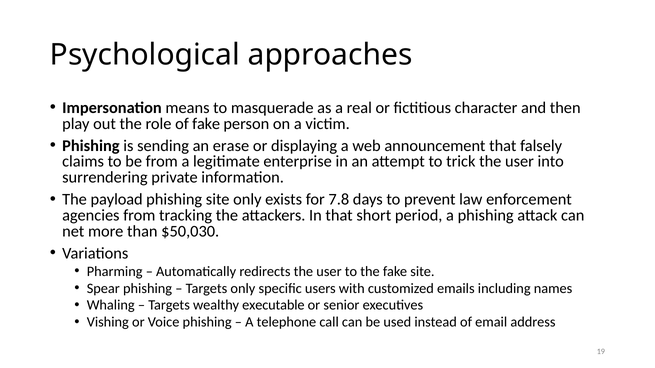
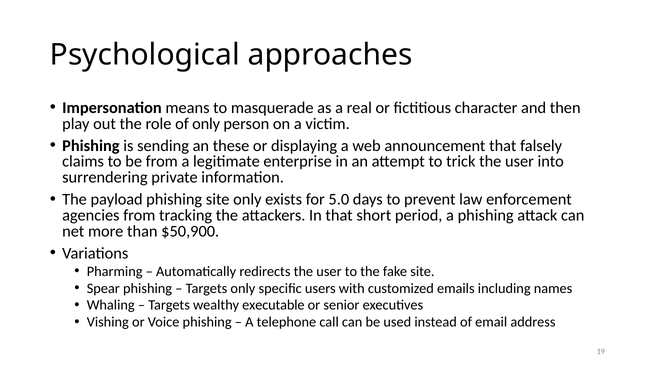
of fake: fake -> only (206, 124)
erase: erase -> these (231, 146)
7.8: 7.8 -> 5.0 (339, 200)
$50,030: $50,030 -> $50,900 (190, 232)
